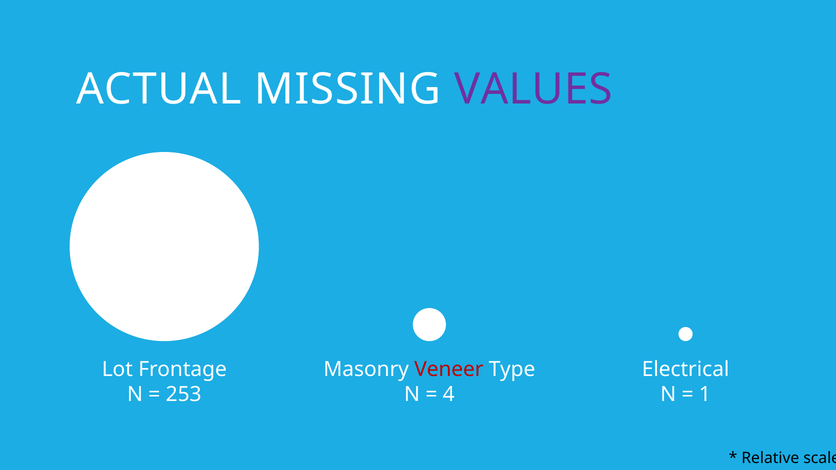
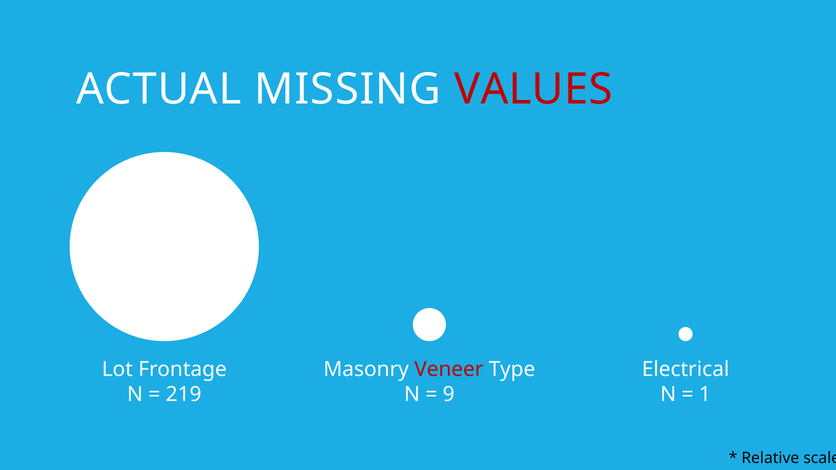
VALUES colour: purple -> red (533, 89)
253: 253 -> 219 (184, 395)
4: 4 -> 9 (449, 395)
